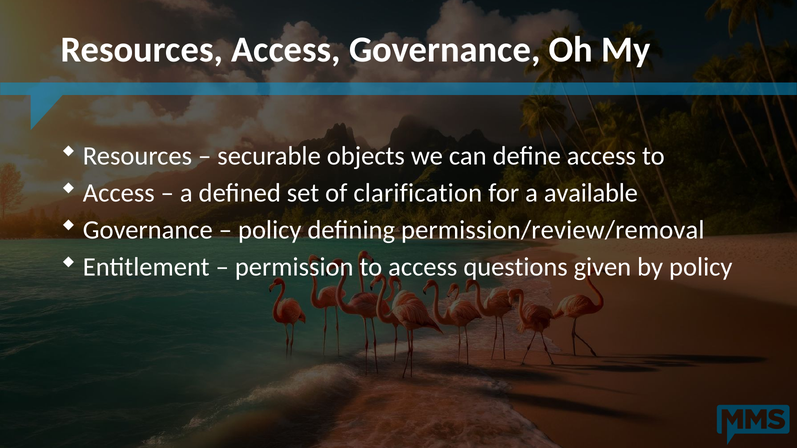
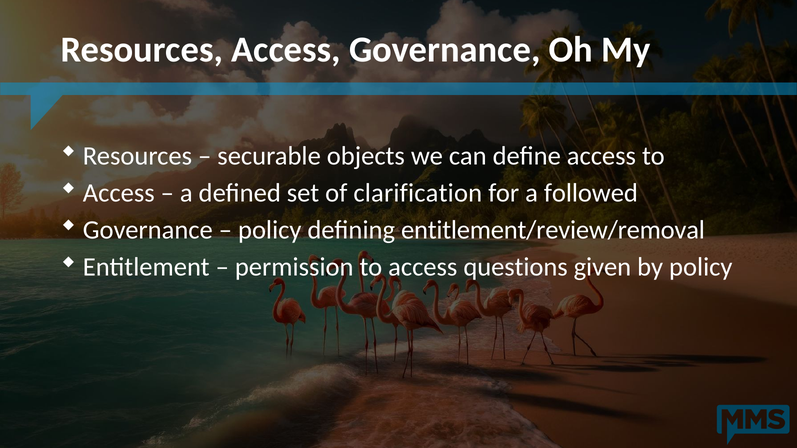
available: available -> followed (591, 193)
permission/review/removal: permission/review/removal -> entitlement/review/removal (553, 230)
